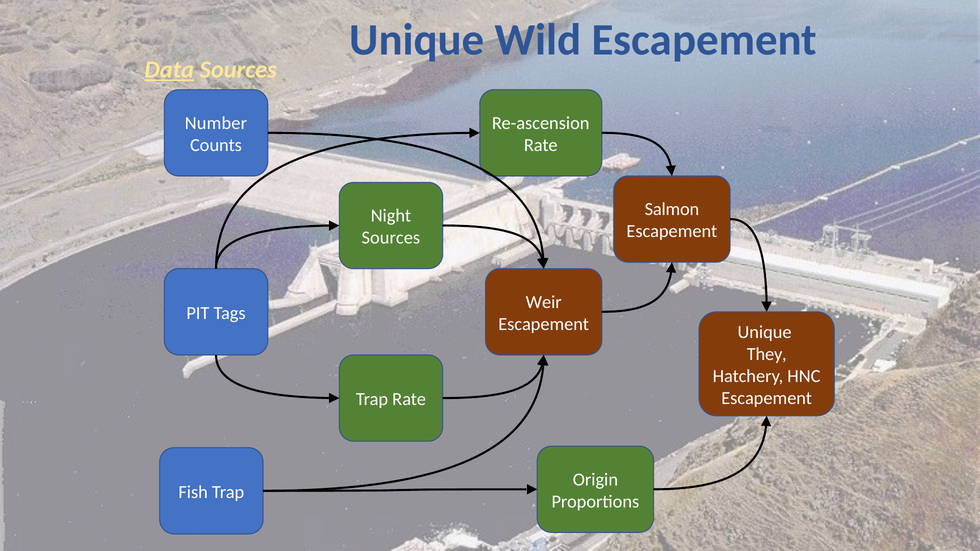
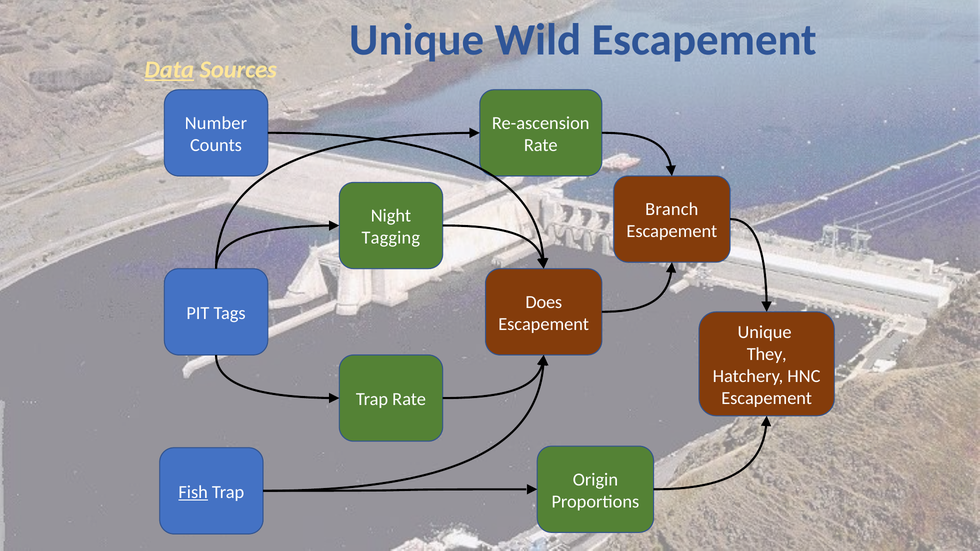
Salmon: Salmon -> Branch (672, 209)
Sources: Sources -> Tagging (391, 238)
Weir: Weir -> Does (544, 302)
Fish underline: none -> present (193, 492)
